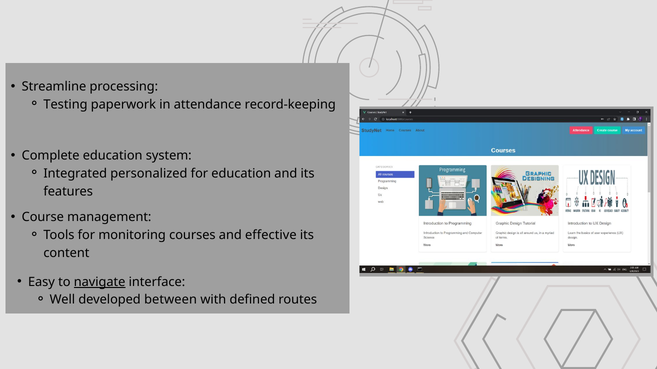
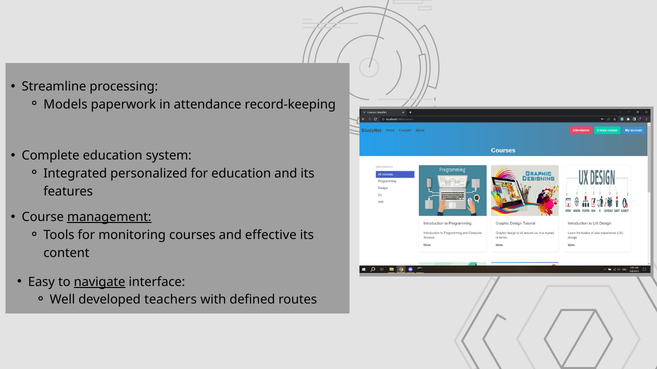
Testing: Testing -> Models (65, 105)
management underline: none -> present (109, 217)
between: between -> teachers (171, 300)
